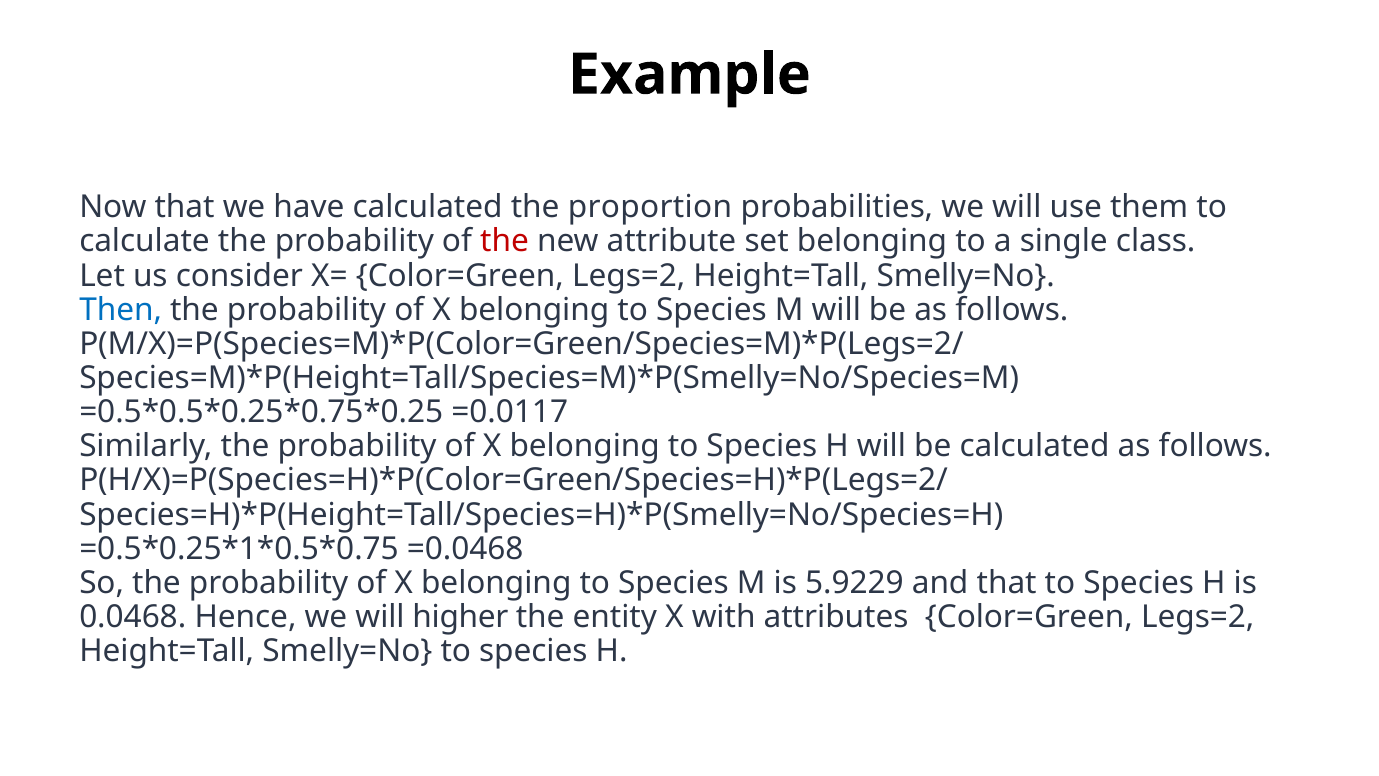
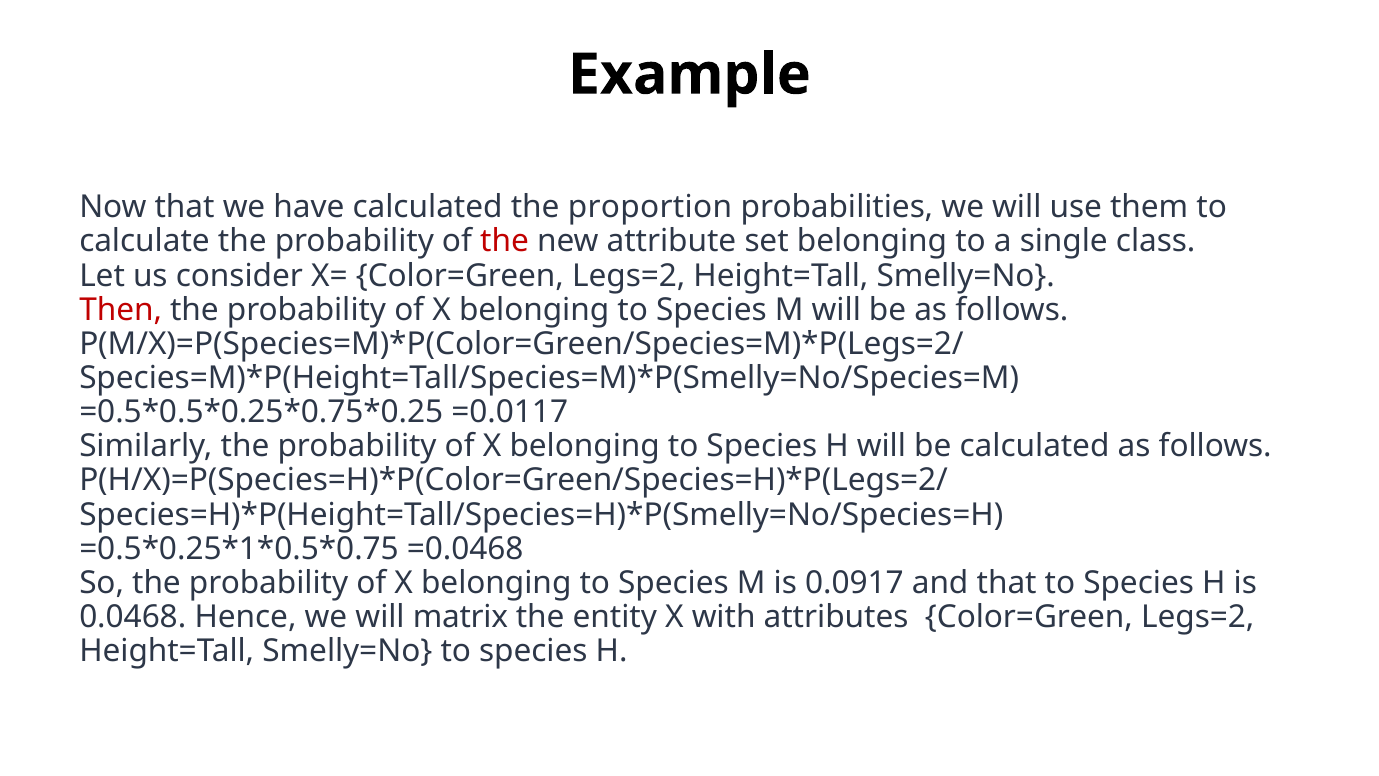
Then colour: blue -> red (121, 310)
5.9229: 5.9229 -> 0.0917 (854, 583)
higher: higher -> matrix (460, 617)
